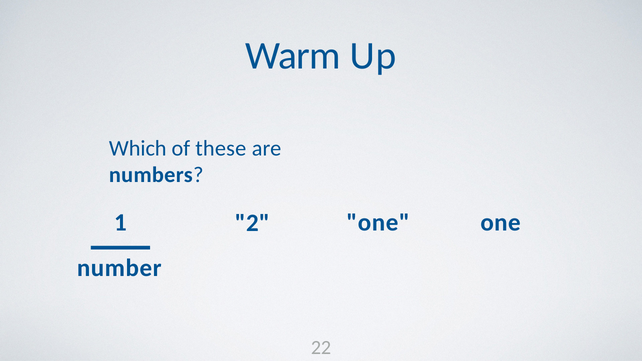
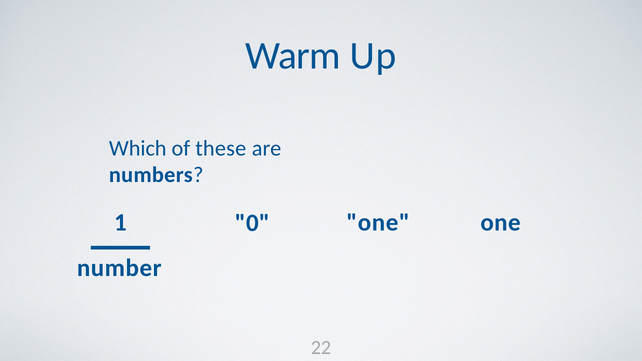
2: 2 -> 0 (252, 223)
